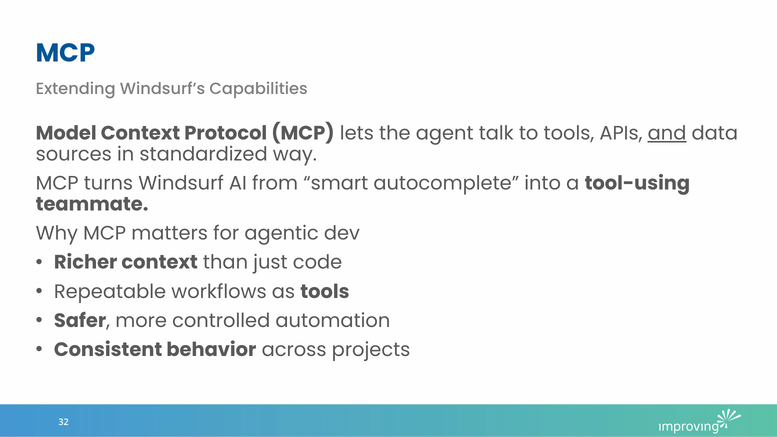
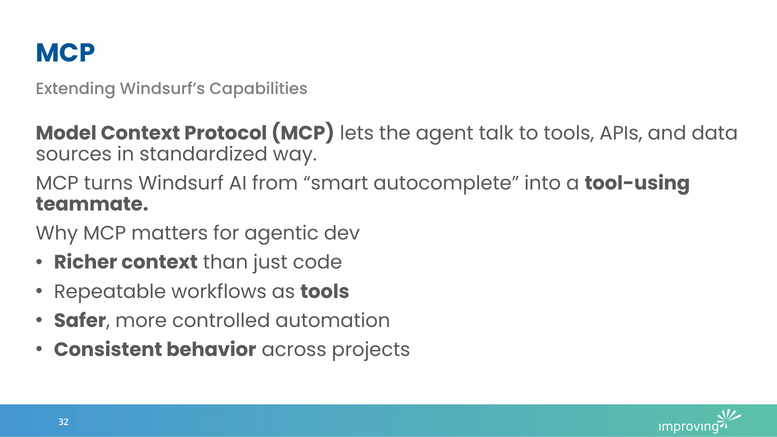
and underline: present -> none (667, 133)
